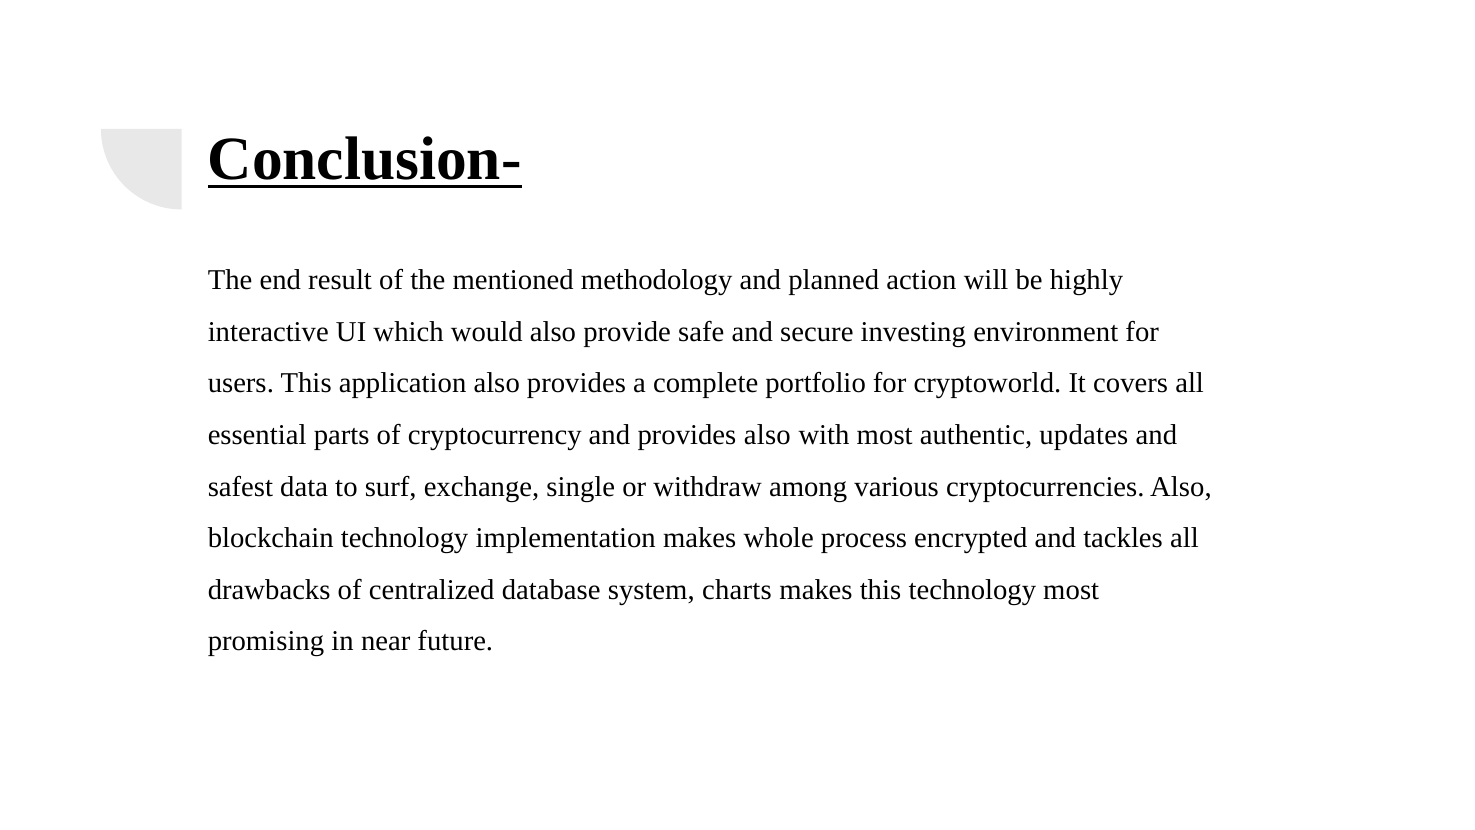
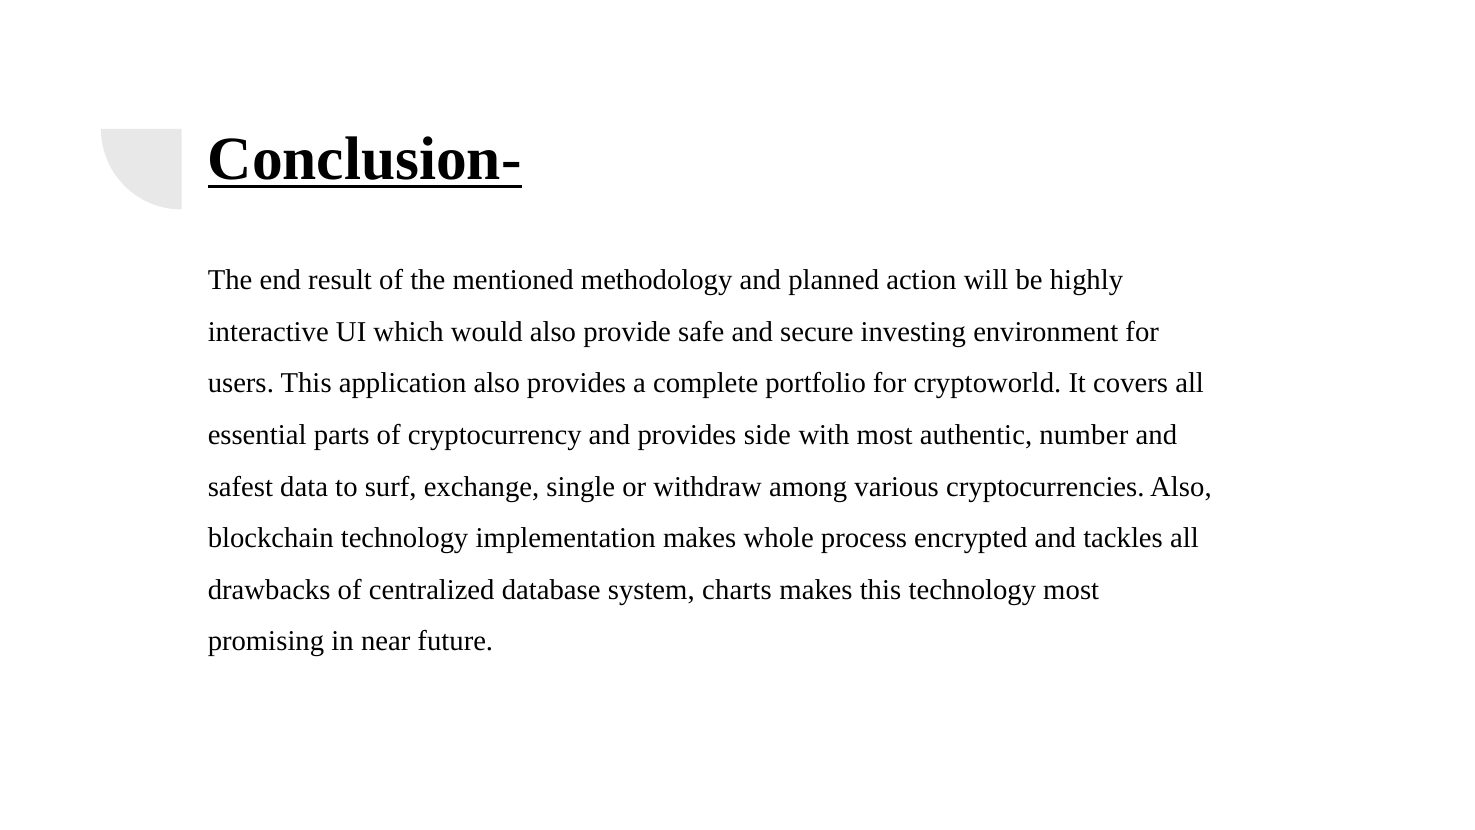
provides also: also -> side (767, 435)
updates: updates -> number (1084, 435)
